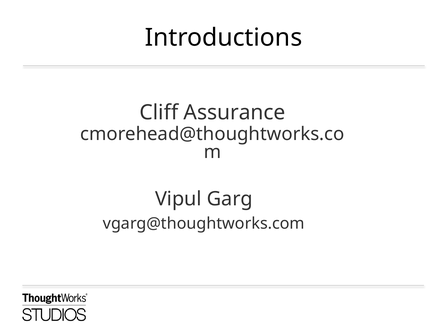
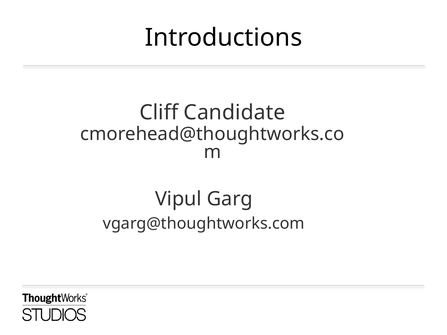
Assurance: Assurance -> Candidate (234, 112)
